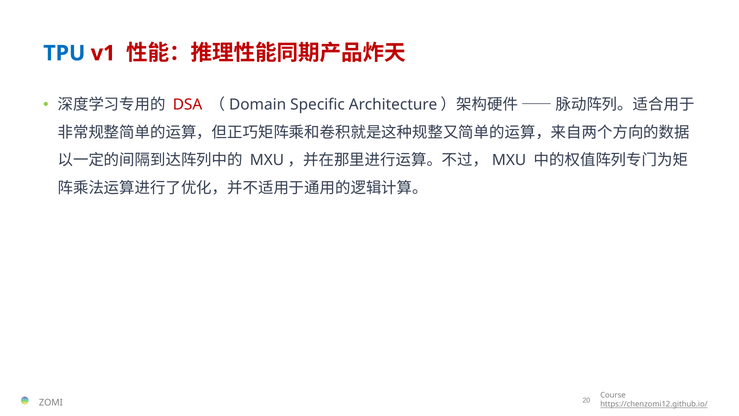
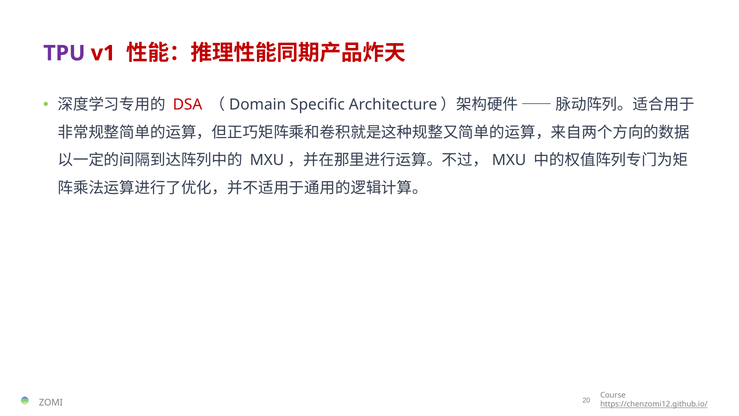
TPU colour: blue -> purple (64, 53)
